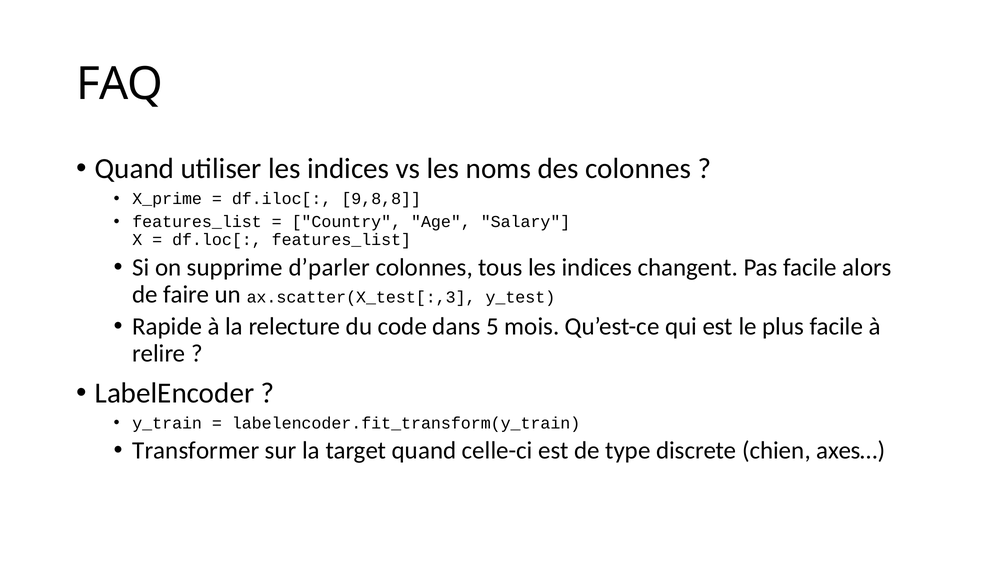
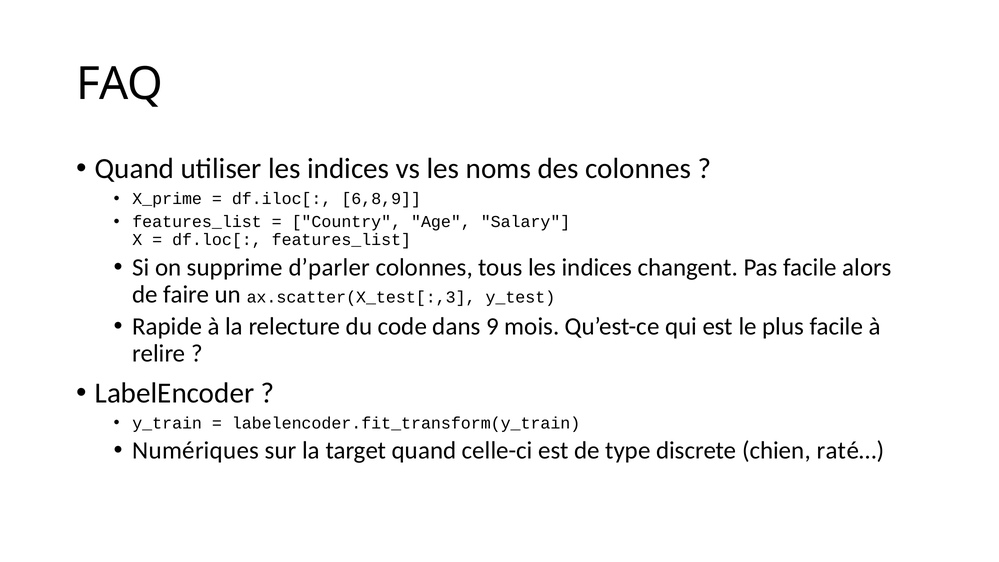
9,8,8: 9,8,8 -> 6,8,9 (381, 199)
5: 5 -> 9 (492, 327)
Transformer: Transformer -> Numériques (196, 451)
axes…: axes… -> raté… (850, 451)
